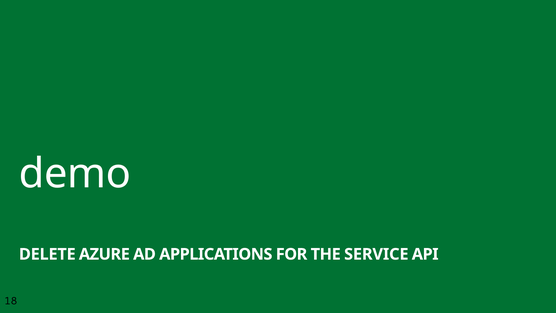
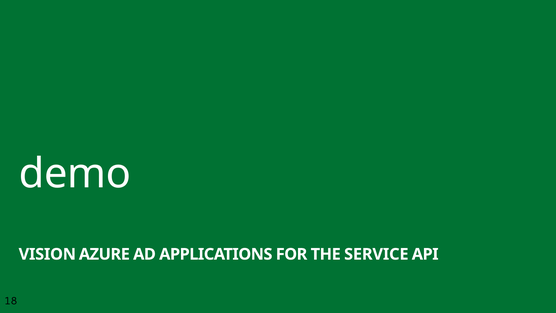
DELETE: DELETE -> VISION (47, 254)
